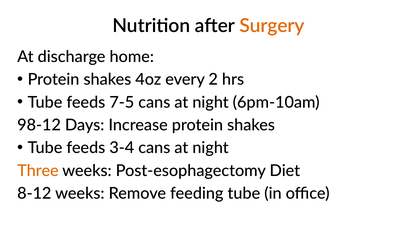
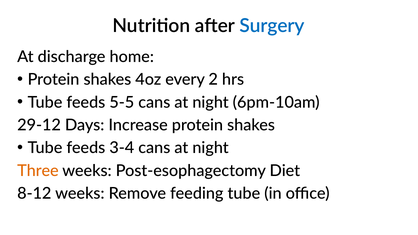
Surgery colour: orange -> blue (272, 26)
7-5: 7-5 -> 5-5 (122, 102)
98-12: 98-12 -> 29-12 (39, 125)
